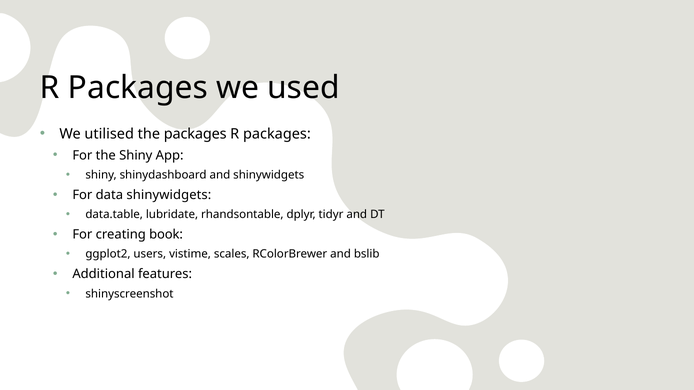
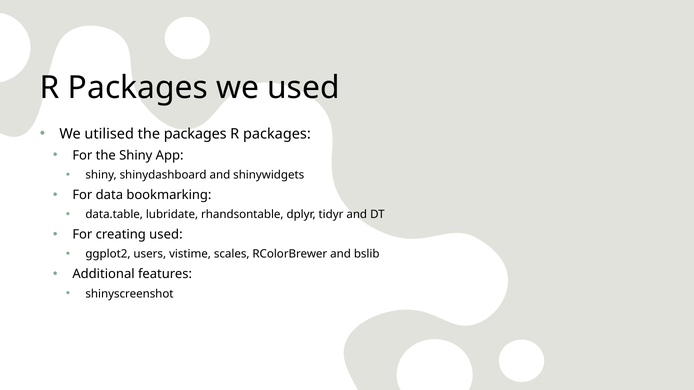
data shinywidgets: shinywidgets -> bookmarking (169, 195)
creating book: book -> used (166, 235)
